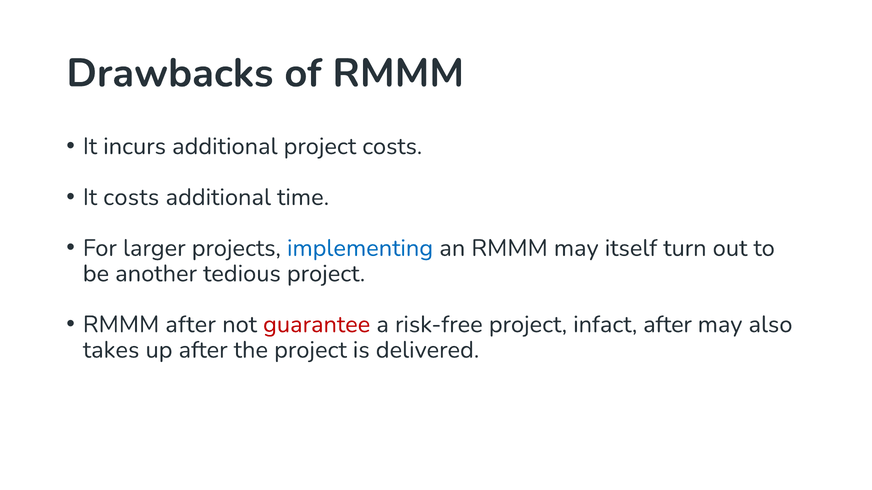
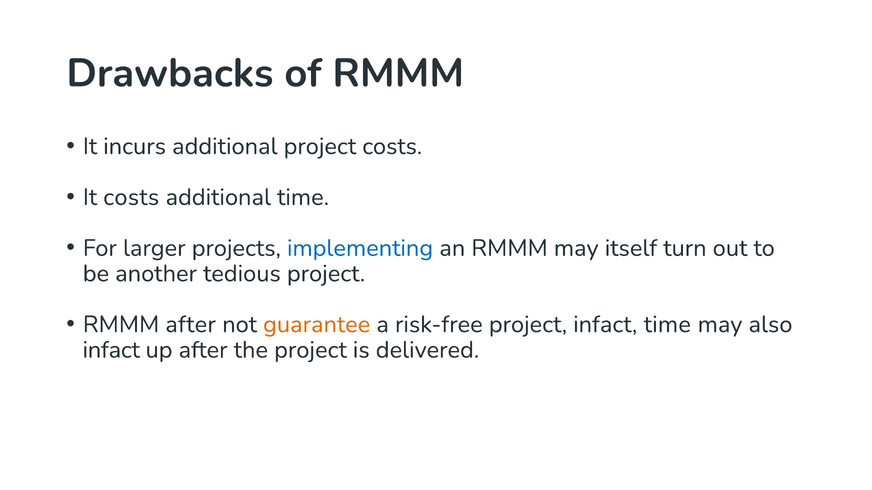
guarantee colour: red -> orange (317, 325)
infact after: after -> time (667, 325)
takes: takes -> infact (111, 350)
